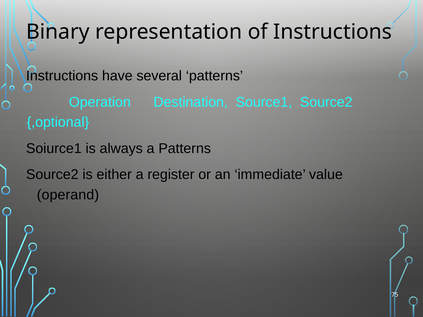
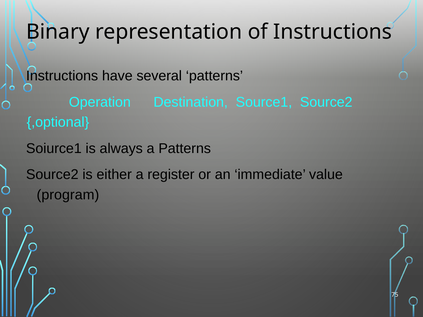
operand: operand -> program (68, 195)
